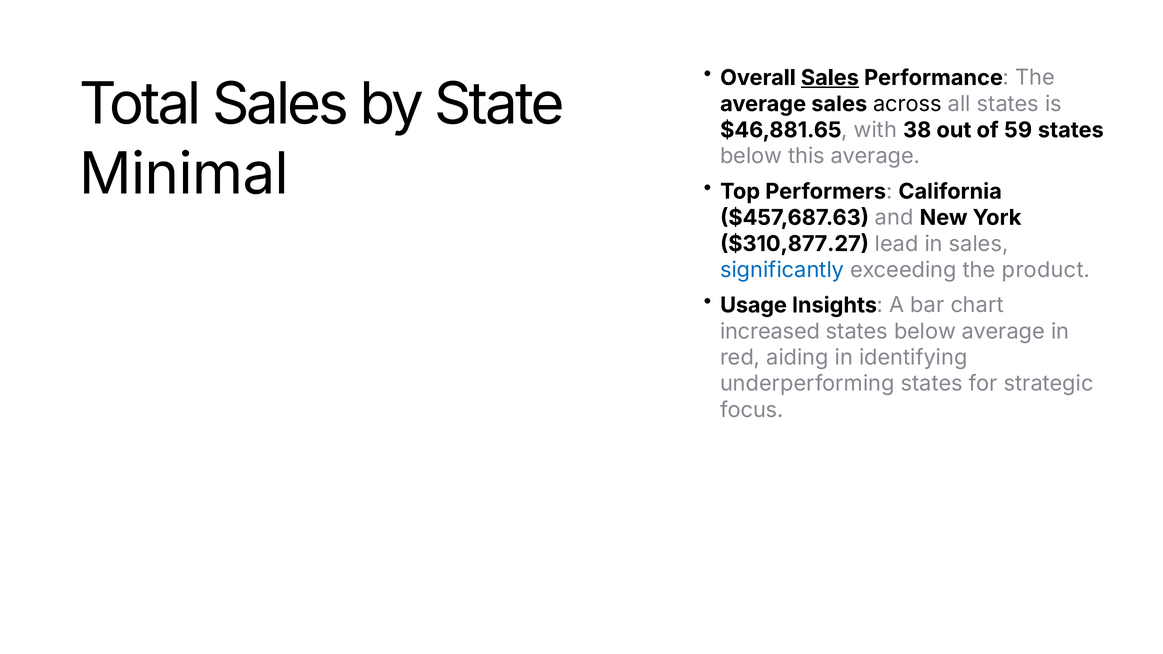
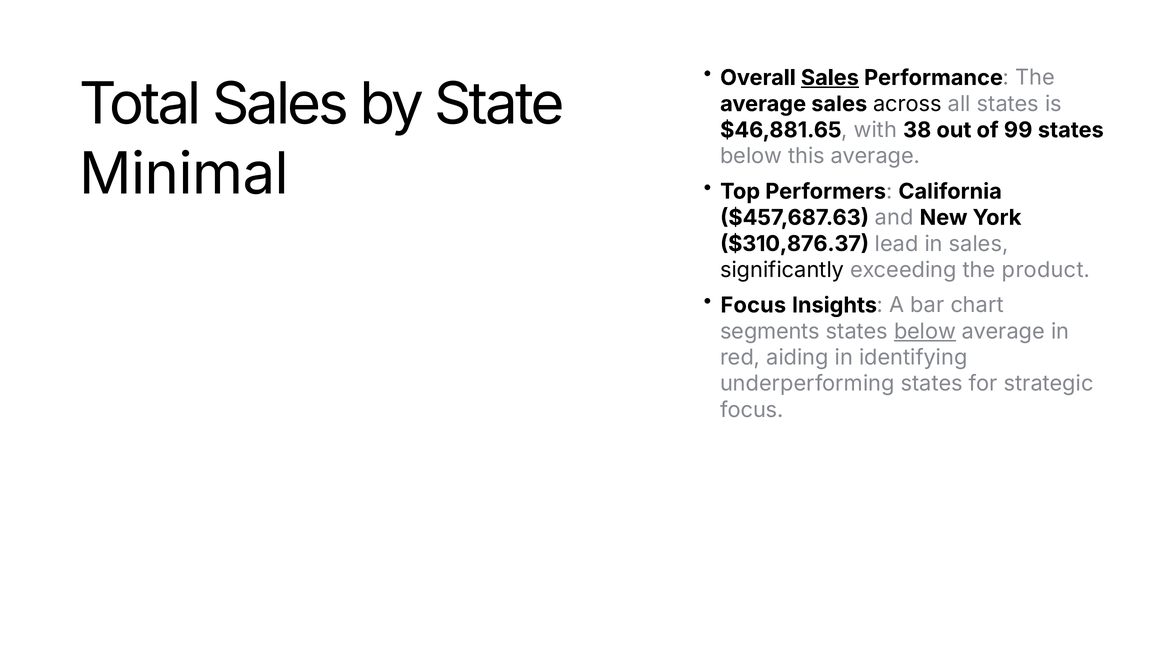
59: 59 -> 99 (1018, 130)
$310,877.27: $310,877.27 -> $310,876.37 (795, 244)
significantly colour: blue -> black (782, 270)
Usage: Usage -> Focus (753, 305)
increased: increased -> segments (770, 331)
below underline: none -> present (925, 331)
